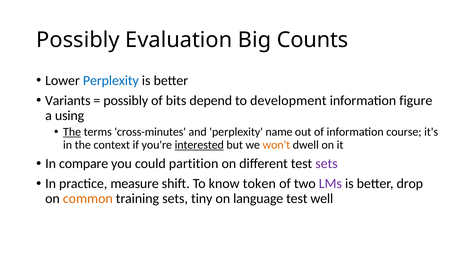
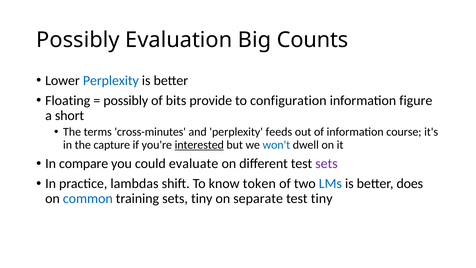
Variants: Variants -> Floating (68, 100)
depend: depend -> provide (211, 100)
development: development -> configuration (288, 100)
using: using -> short (70, 115)
The underline: present -> none (72, 132)
name: name -> feeds (279, 132)
context: context -> capture (112, 145)
won't colour: orange -> blue (276, 145)
partition: partition -> evaluate (194, 164)
measure: measure -> lambdas (134, 184)
LMs colour: purple -> blue (330, 184)
drop: drop -> does (410, 184)
common colour: orange -> blue (88, 199)
language: language -> separate (258, 199)
test well: well -> tiny (322, 199)
